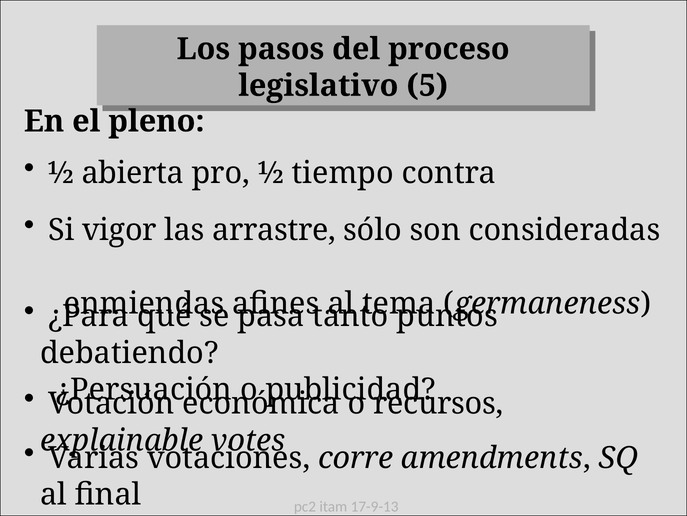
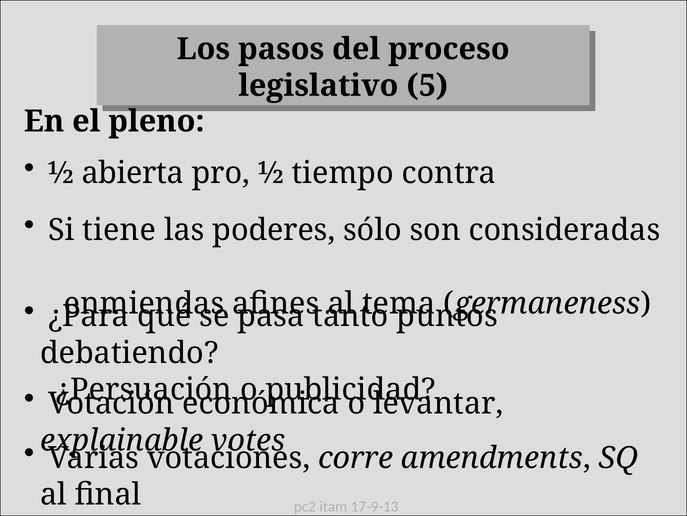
vigor: vigor -> tiene (119, 230)
arrastre: arrastre -> poderes (274, 230)
recursos: recursos -> levantar (438, 403)
